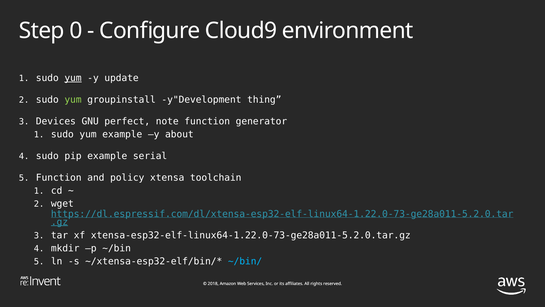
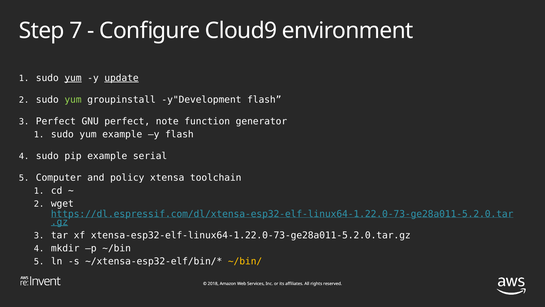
0: 0 -> 7 (76, 31)
update underline: none -> present (122, 78)
y"Development thing: thing -> flash (264, 99)
3 Devices: Devices -> Perfect (56, 121)
y about: about -> flash (179, 134)
Function: Function -> Computer (59, 177)
~/bin/ colour: light blue -> yellow (245, 261)
